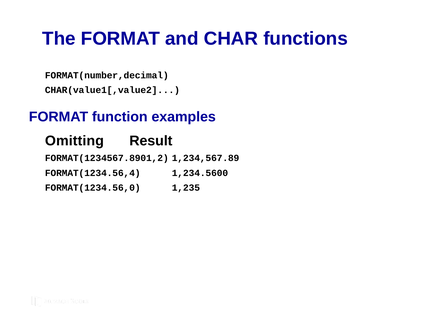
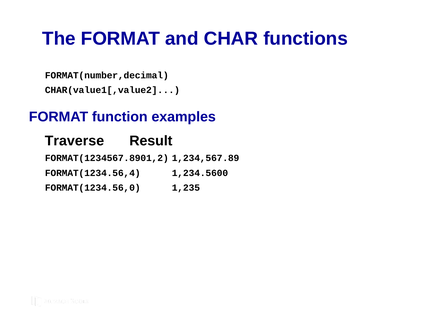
Omitting: Omitting -> Traverse (74, 141)
